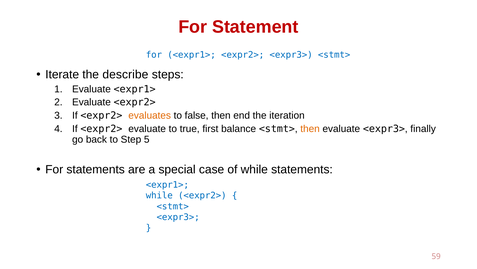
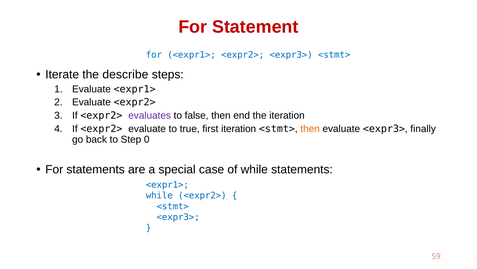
evaluates colour: orange -> purple (150, 115)
first balance: balance -> iteration (239, 128)
5: 5 -> 0 (147, 139)
